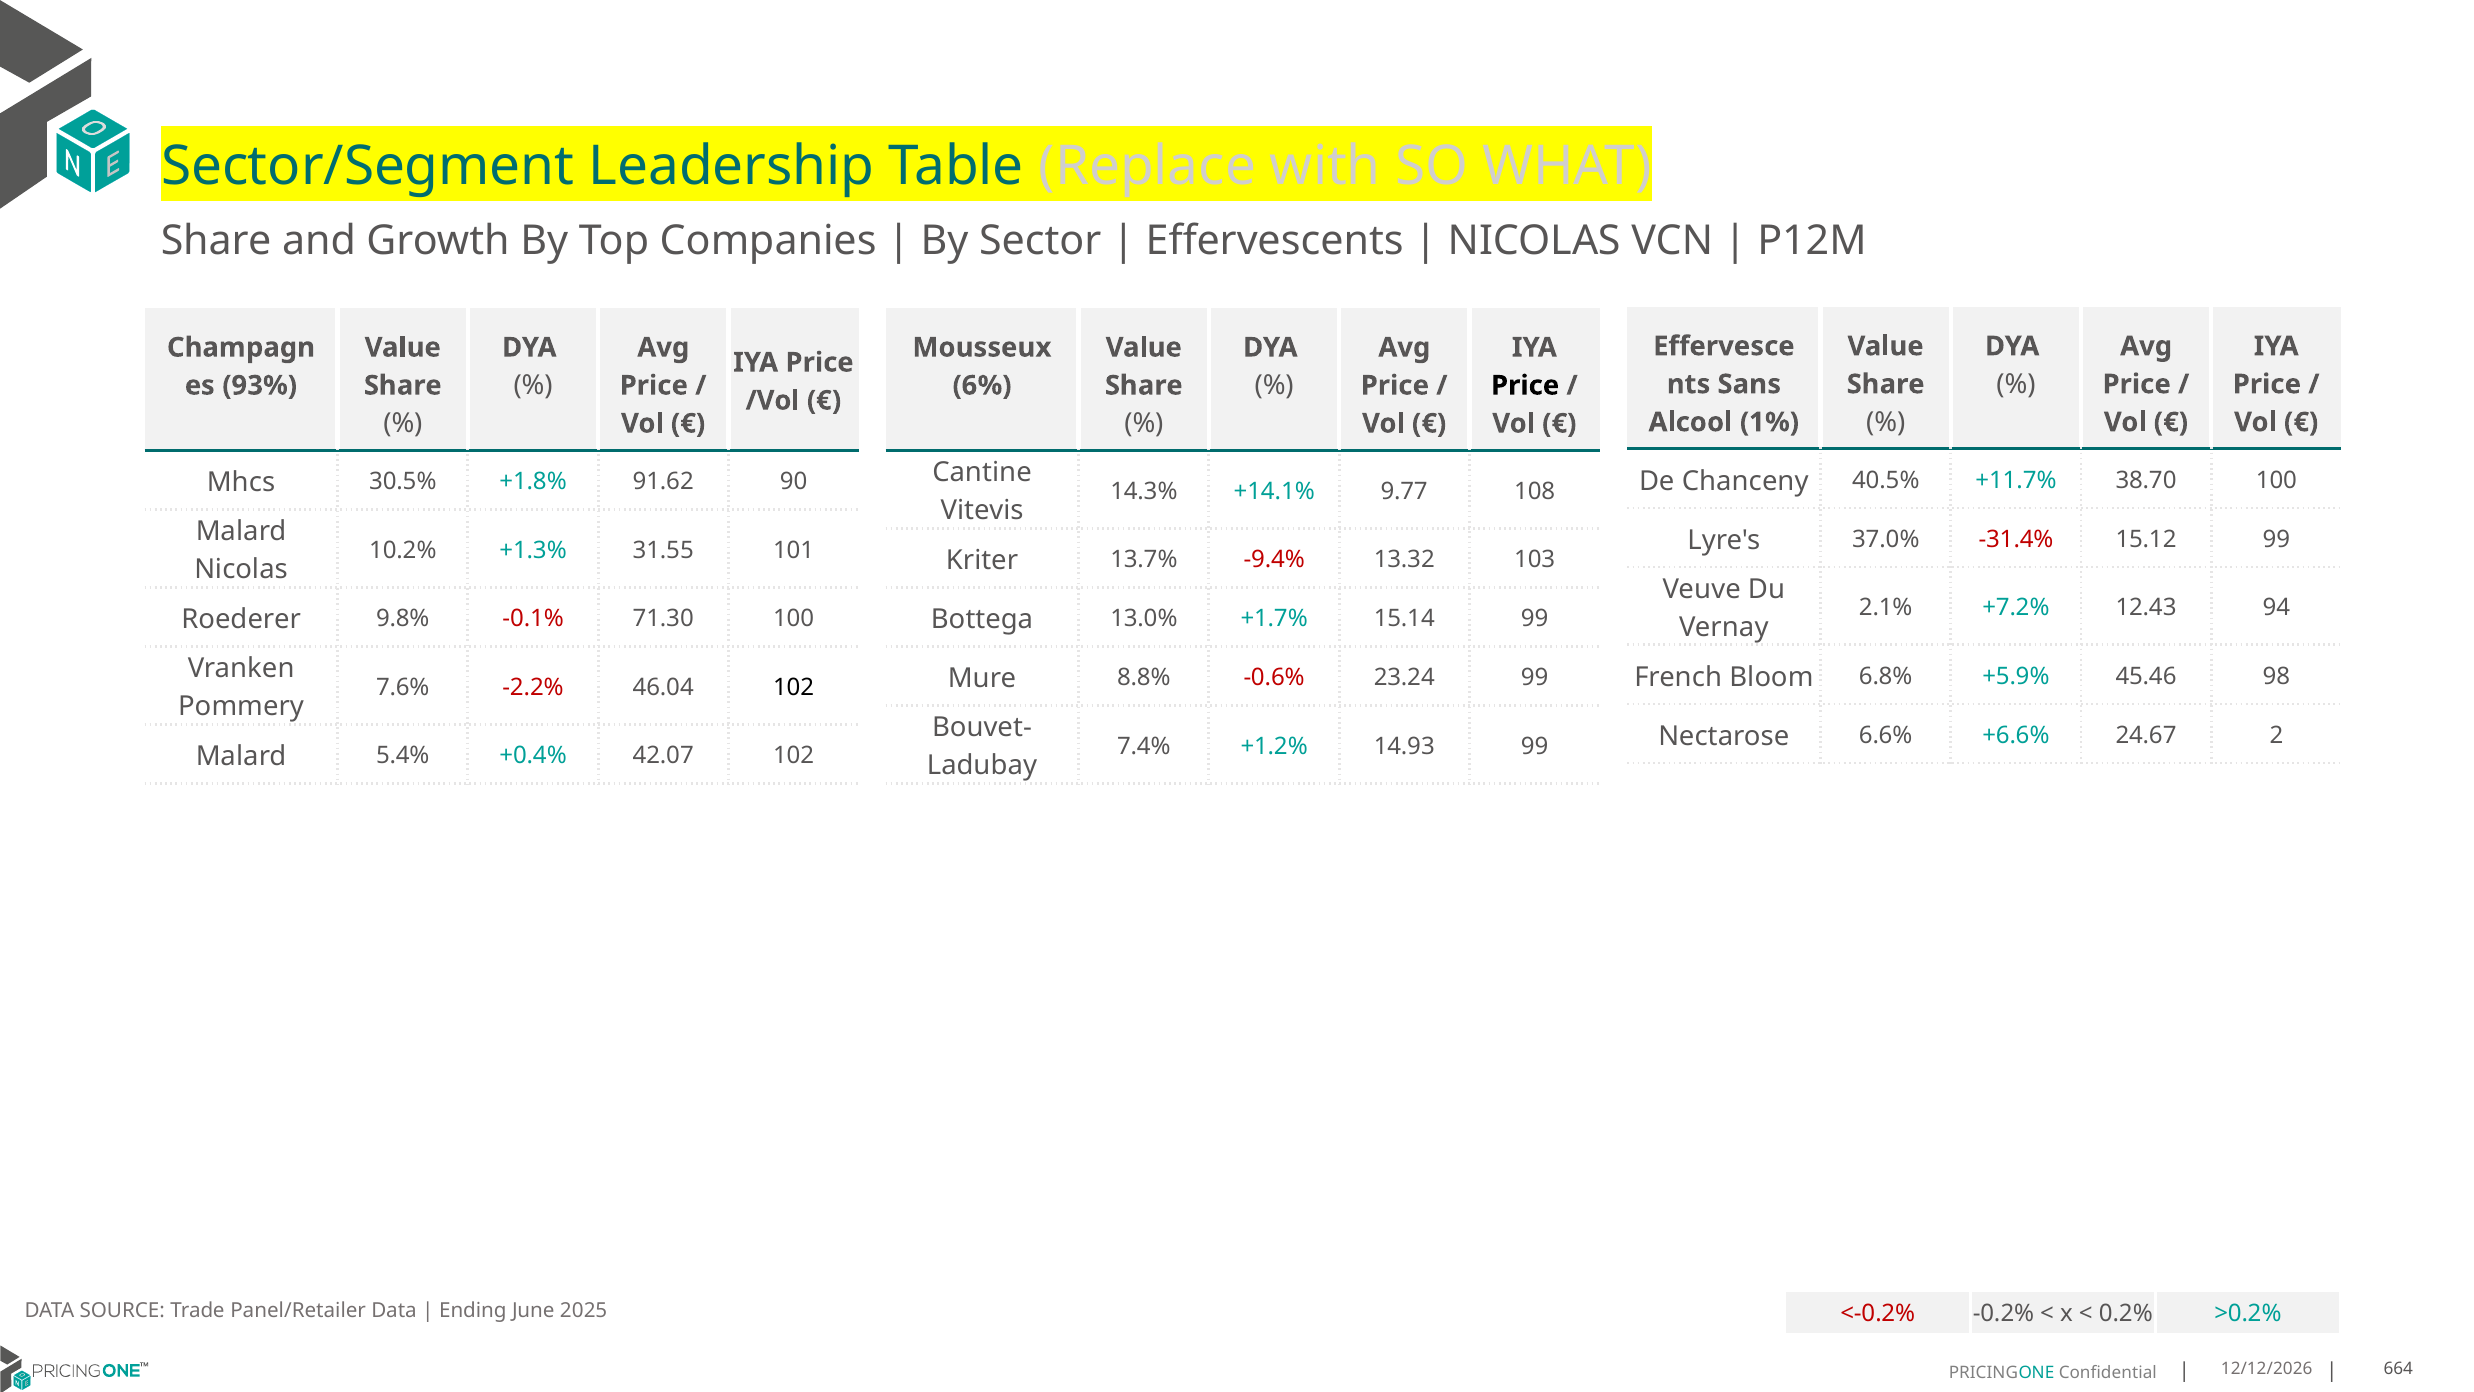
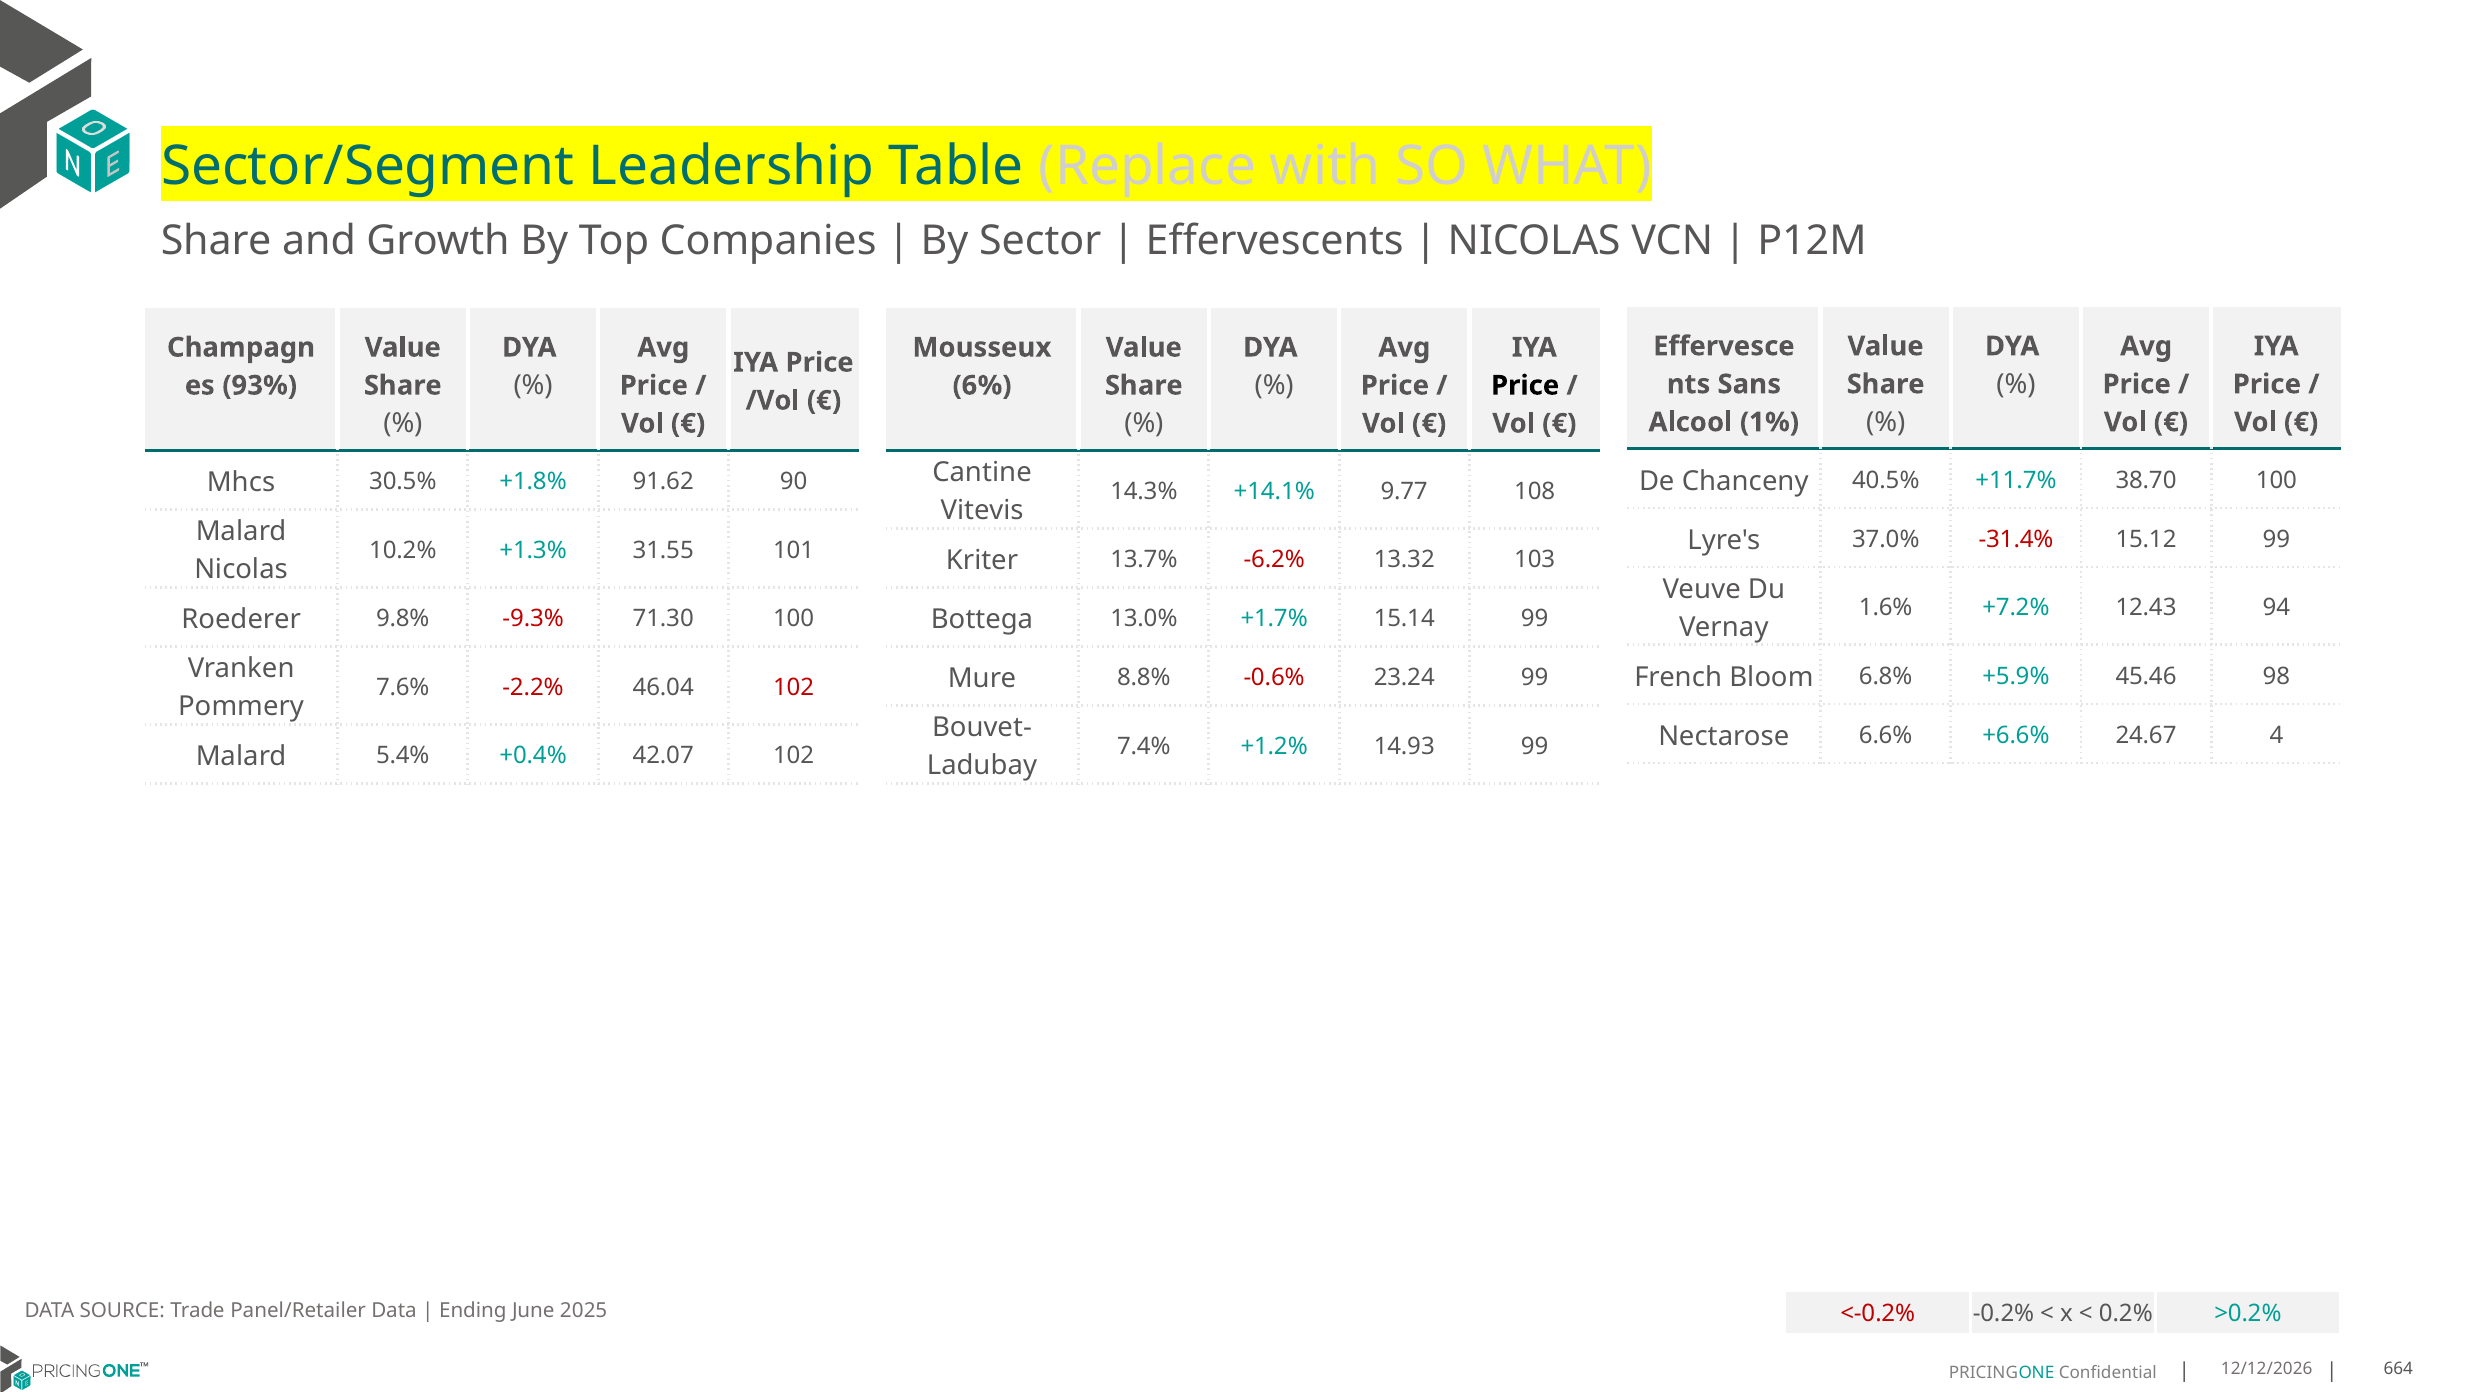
-9.4%: -9.4% -> -6.2% (1274, 559)
2.1%: 2.1% -> 1.6% (1886, 608)
-0.1%: -0.1% -> -9.3% (533, 618)
102 colour: black -> red (794, 687)
2: 2 -> 4 (2276, 735)
